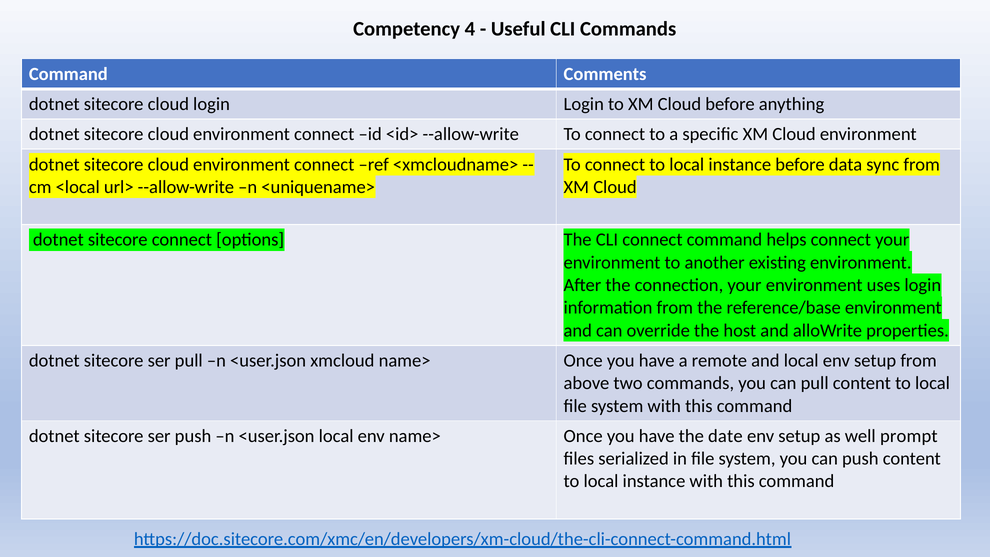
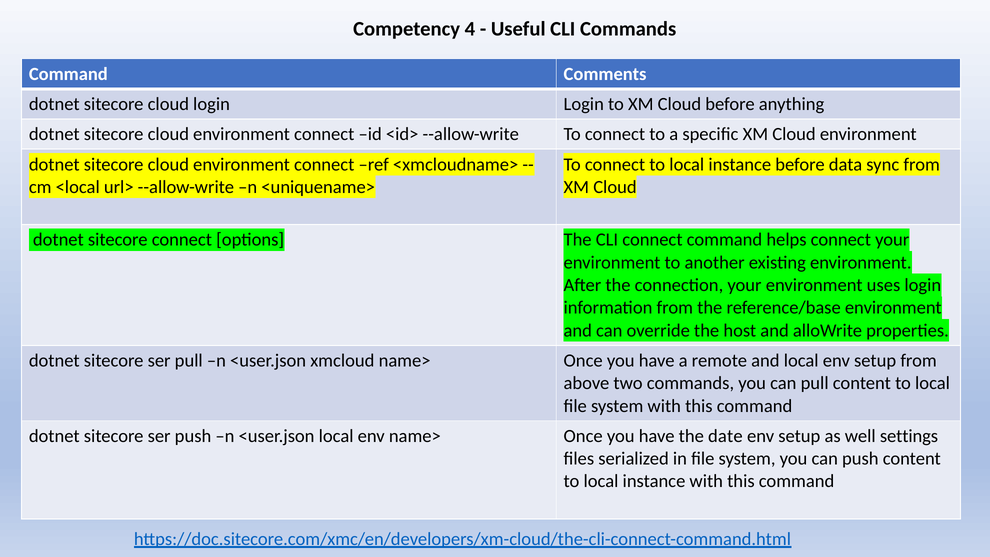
prompt: prompt -> settings (909, 436)
